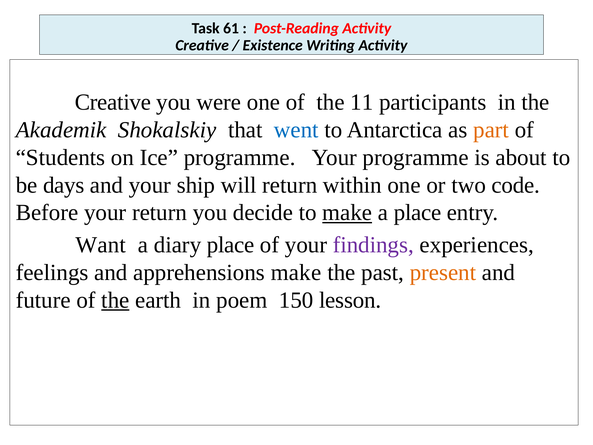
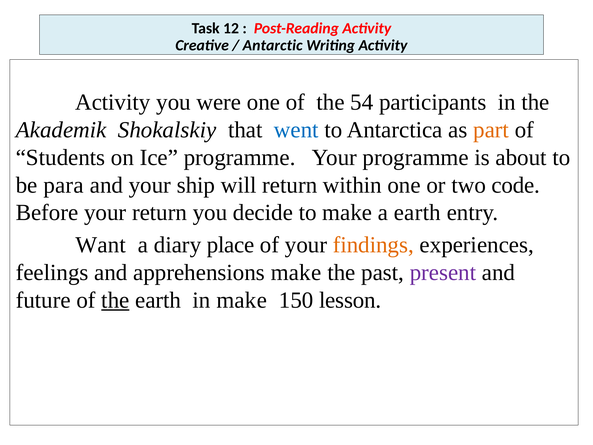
61: 61 -> 12 (231, 28)
Existence: Existence -> Antarctic (273, 45)
Creative: Creative -> Activity (113, 102)
11: 11 -> 54 (362, 102)
days: days -> para (64, 185)
make underline: present -> none (347, 213)
a place: place -> earth (417, 213)
findings colour: purple -> orange (373, 245)
present colour: orange -> purple (443, 272)
in poem: poem -> make (242, 300)
